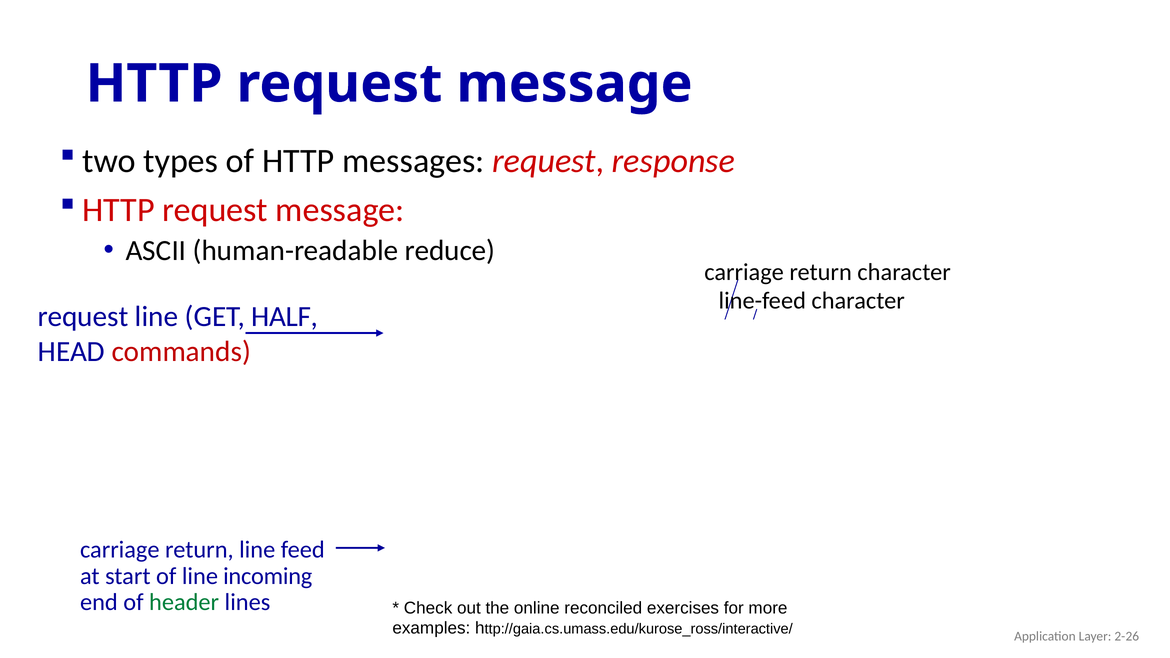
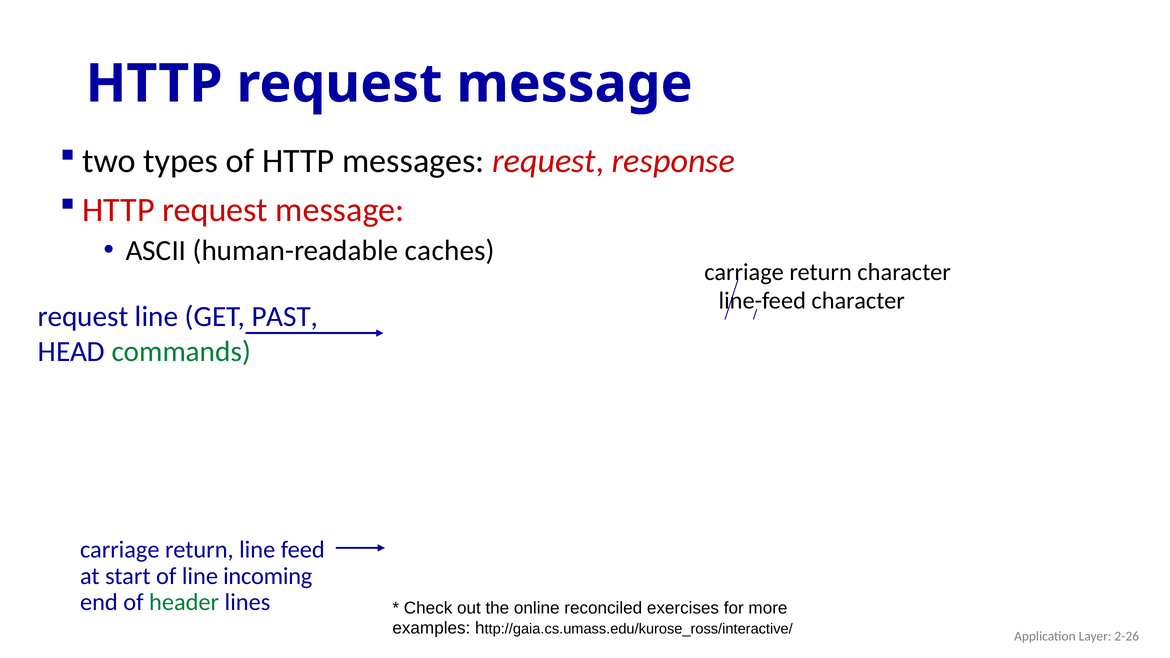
reduce: reduce -> caches (450, 251)
HALF: HALF -> PAST (285, 317)
commands colour: red -> green (181, 352)
